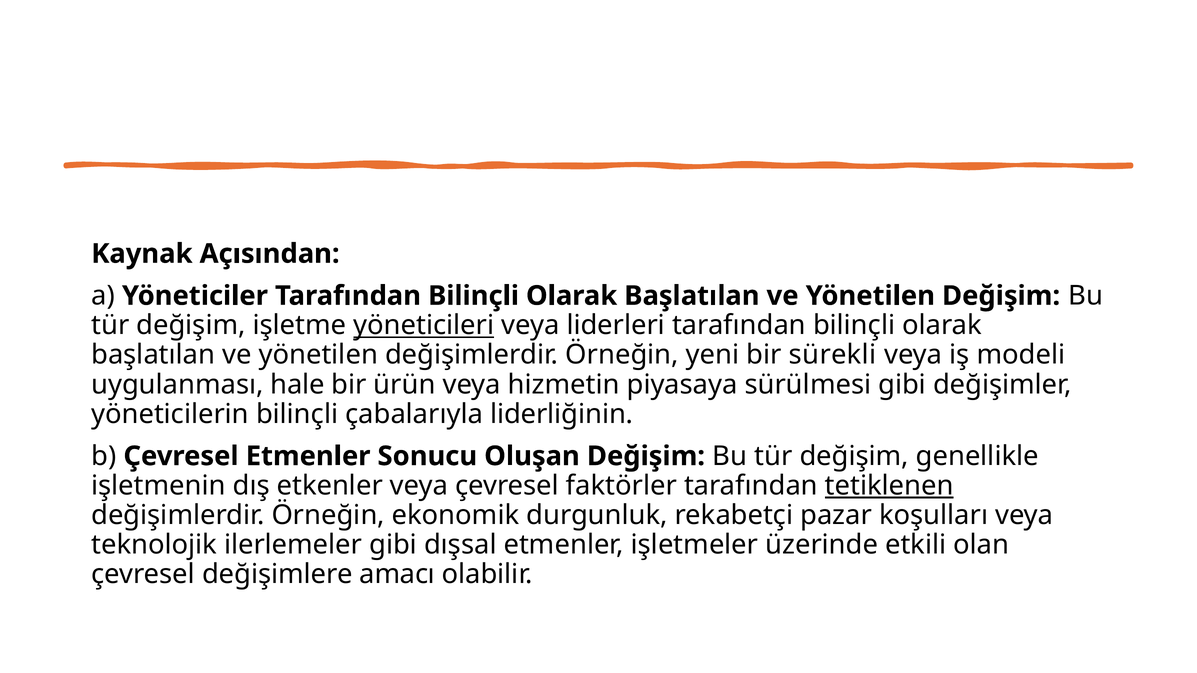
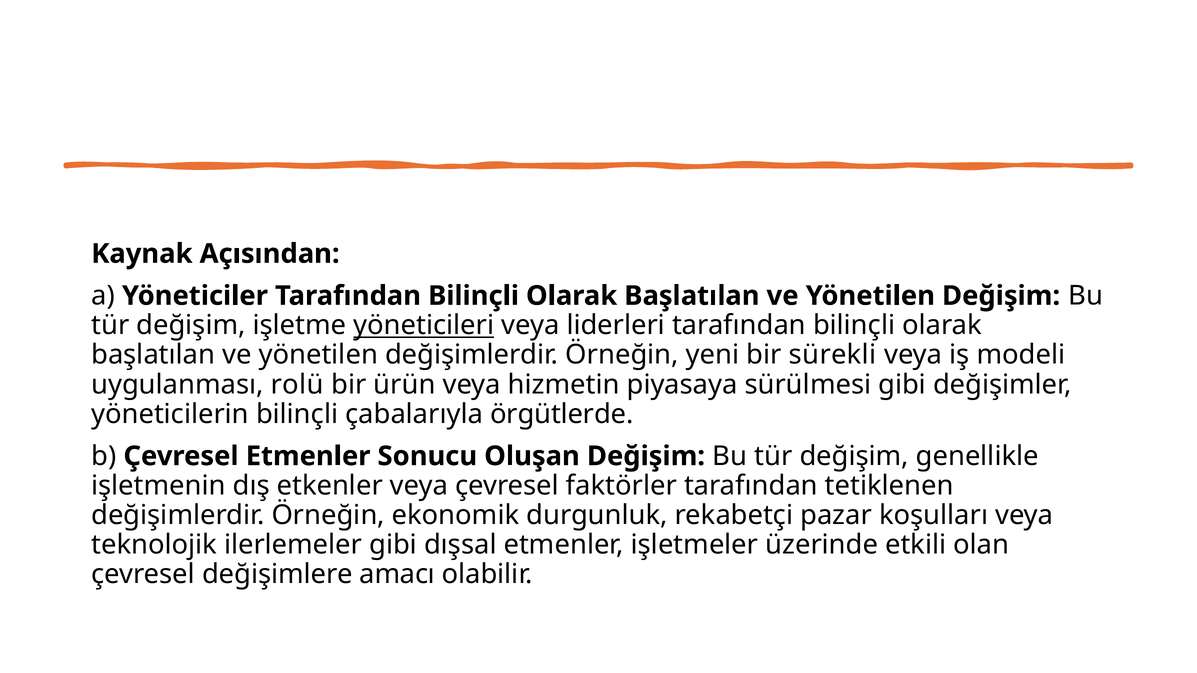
hale: hale -> rolü (297, 385)
liderliğinin: liderliğinin -> örgütlerde (562, 414)
tetiklenen underline: present -> none (889, 486)
